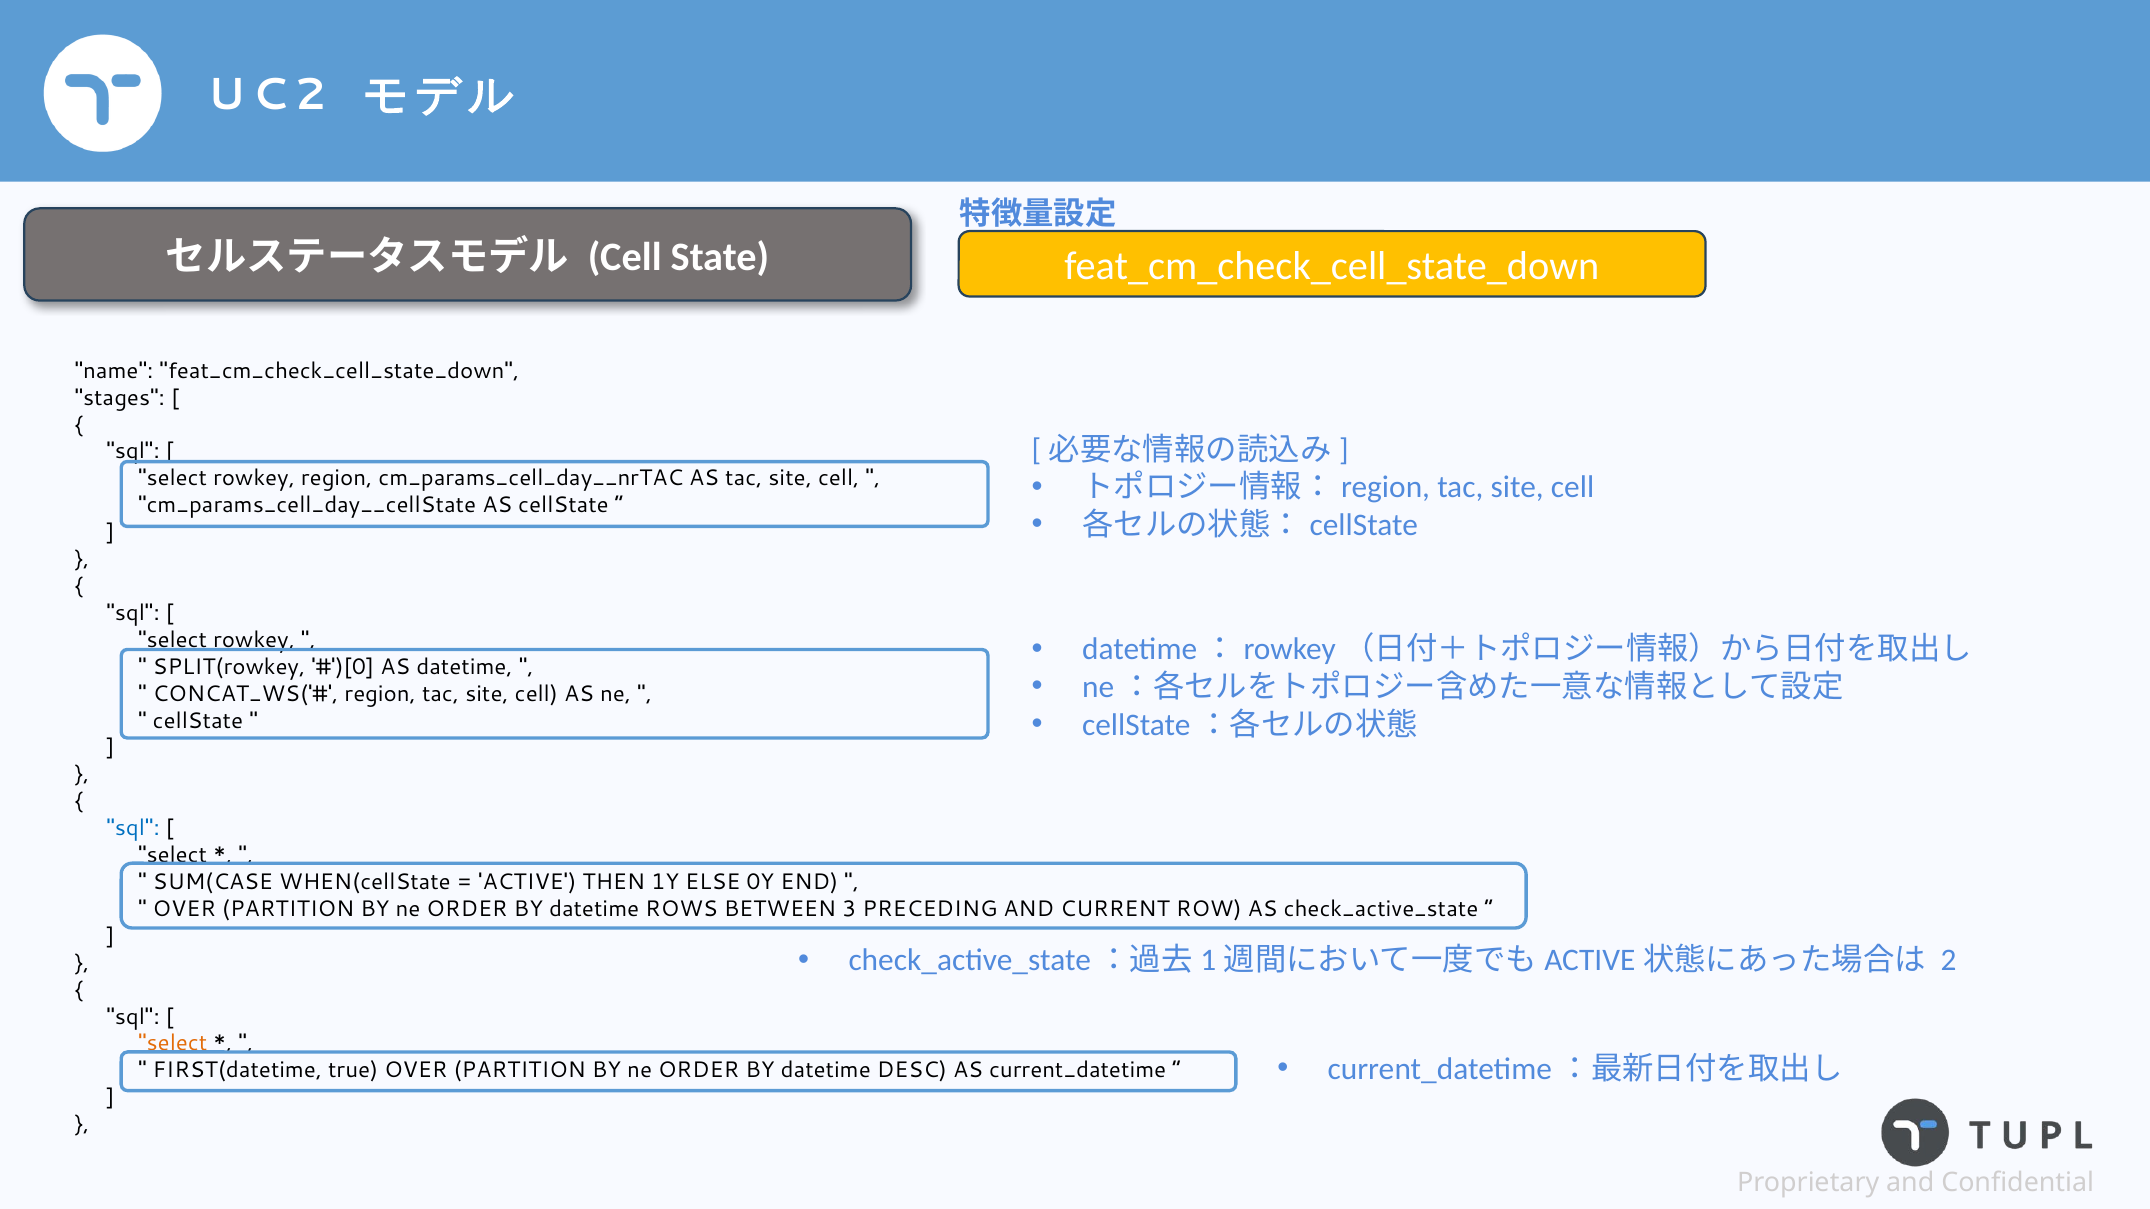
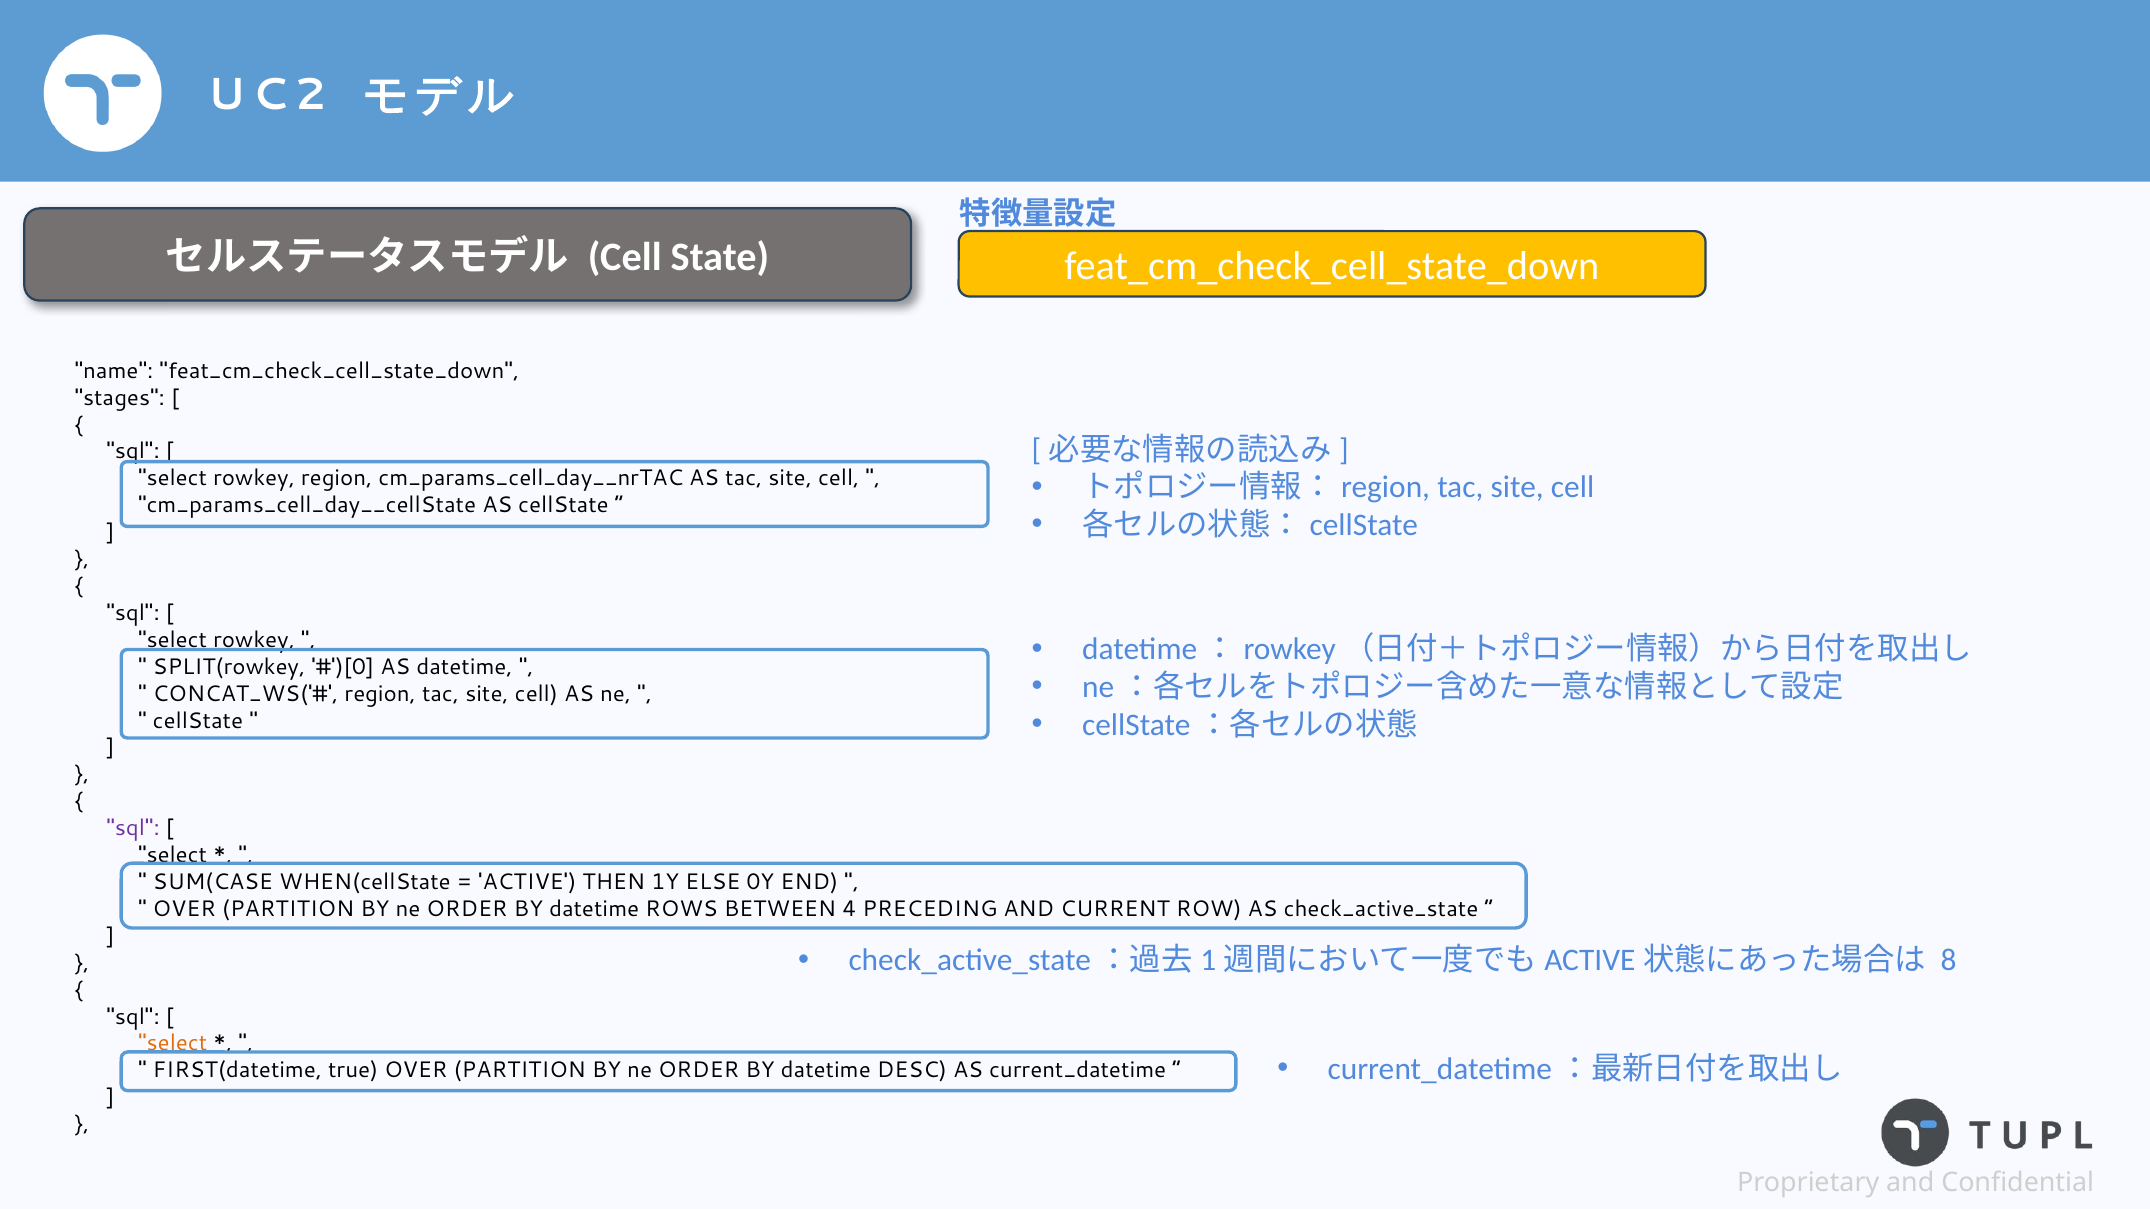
sql colour: blue -> purple (133, 828)
3: 3 -> 4 (849, 909)
2: 2 -> 8 (1949, 961)
